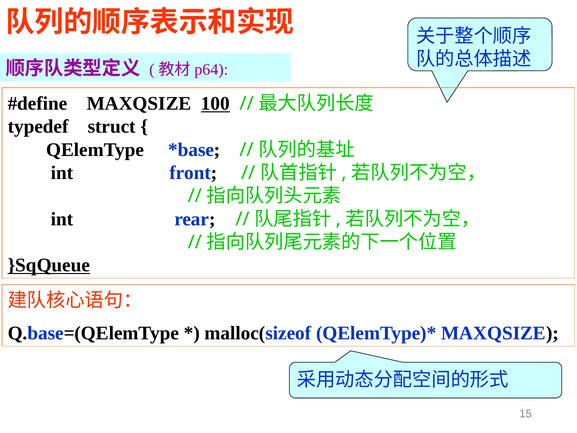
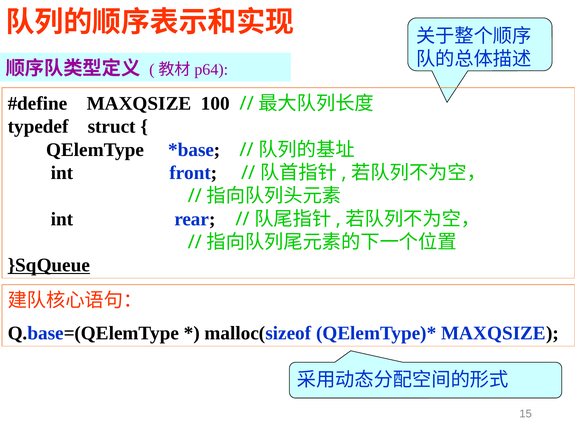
100 underline: present -> none (215, 103)
